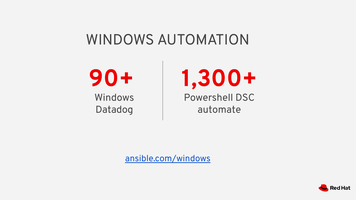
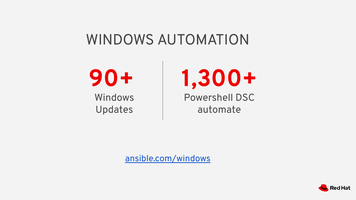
Datadog: Datadog -> Updates (114, 110)
